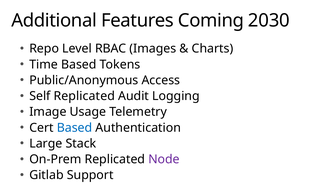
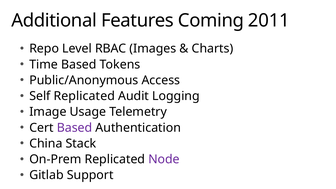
2030: 2030 -> 2011 (269, 20)
Based colour: blue -> purple (75, 128)
Large: Large -> China (46, 144)
